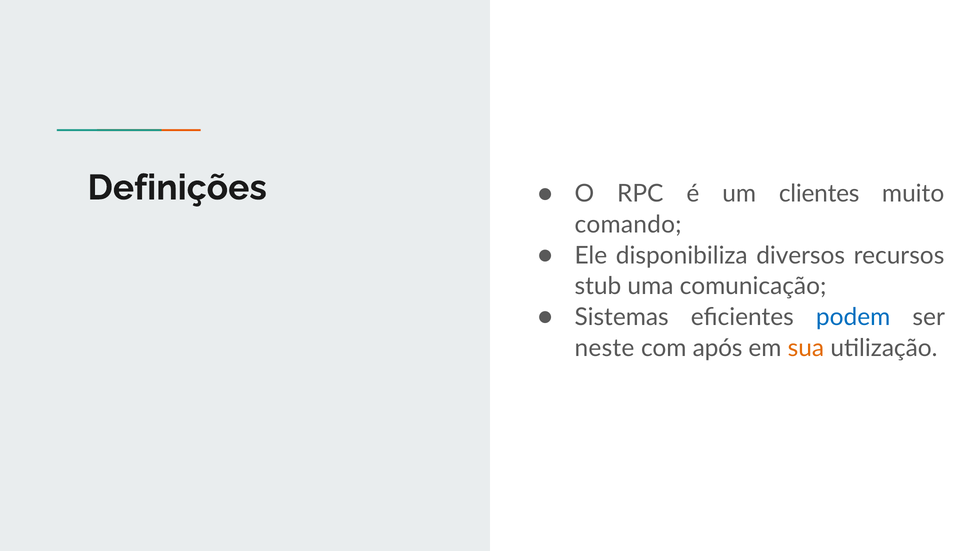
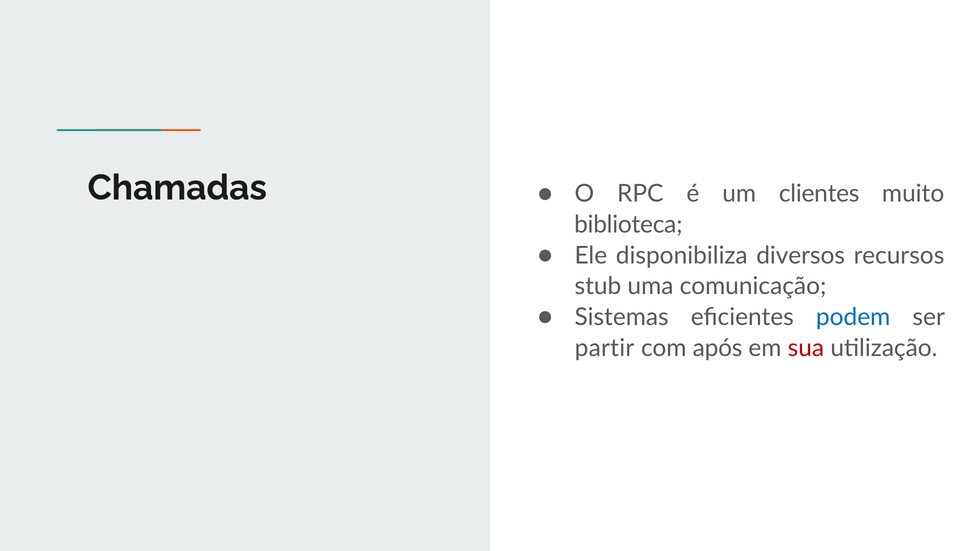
Definições: Definições -> Chamadas (177, 188)
comando: comando -> biblioteca (628, 225)
neste: neste -> partir (604, 348)
sua colour: orange -> red (806, 348)
